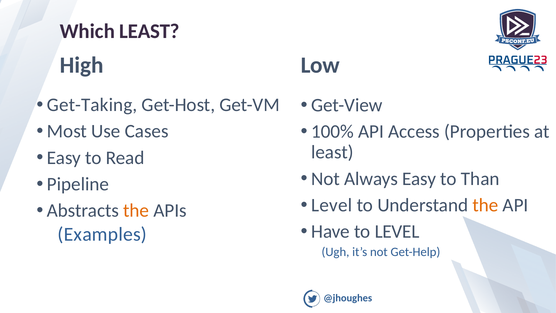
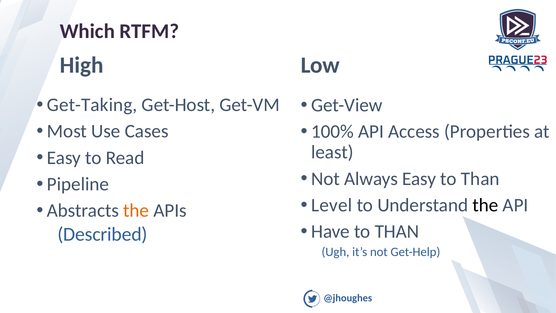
Which LEAST: LEAST -> RTFM (149, 31)
the colour: orange -> black (485, 205)
Have to LEVEL: LEVEL -> THAN (397, 231)
Examples: Examples -> Described (102, 234)
